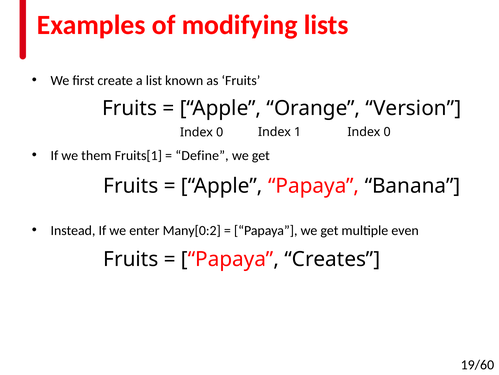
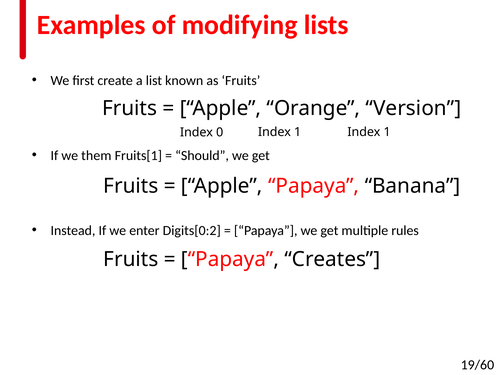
1 Index 0: 0 -> 1 (387, 132)
Define: Define -> Should (202, 155)
Many[0:2: Many[0:2 -> Digits[0:2 (192, 230)
even: even -> rules (405, 230)
